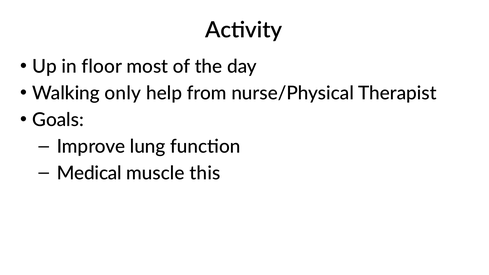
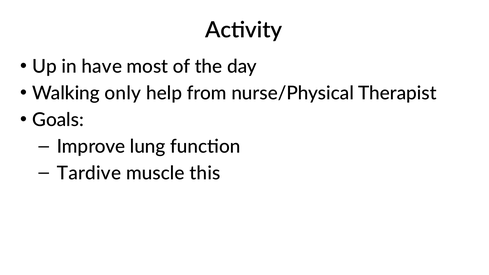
floor: floor -> have (102, 67)
Medical: Medical -> Tardive (89, 173)
